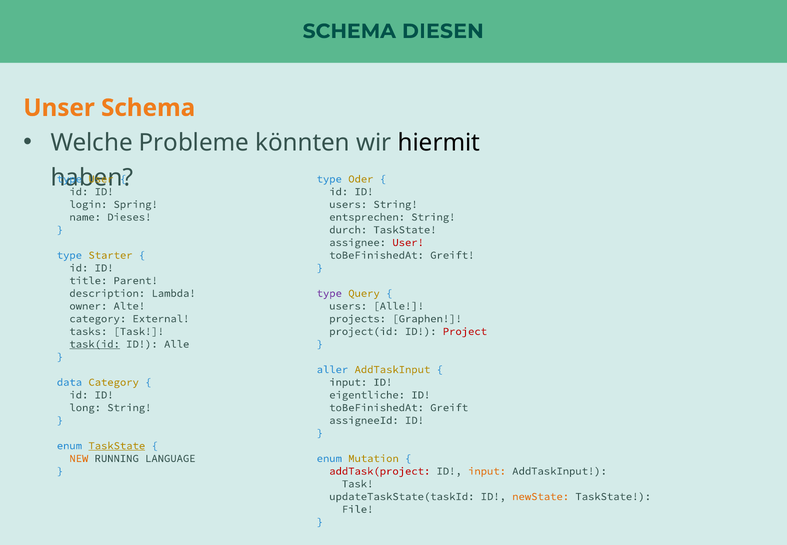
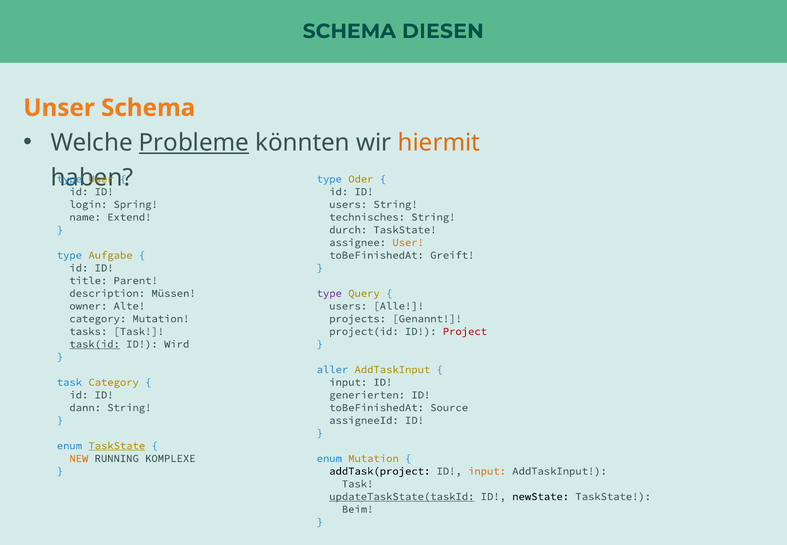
Probleme underline: none -> present (194, 143)
hiermit colour: black -> orange (439, 143)
Dieses: Dieses -> Extend (129, 217)
entsprechen: entsprechen -> technisches (367, 217)
User colour: red -> orange (408, 242)
Starter: Starter -> Aufgabe (111, 255)
Lambda: Lambda -> Müssen (174, 293)
category External: External -> Mutation (161, 319)
Graphen: Graphen -> Genannt (427, 319)
ID Alle: Alle -> Wird (177, 344)
data: data -> task (69, 382)
eigentliche: eigentliche -> generierten (367, 395)
long: long -> dann (85, 407)
Greift: Greift -> Source (449, 407)
LANGUAGE: LANGUAGE -> KOMPLEXE (170, 458)
addTask(project colour: red -> black (380, 471)
updateTaskState(taskId underline: none -> present (402, 496)
newState colour: orange -> black (541, 496)
File: File -> Beim (358, 509)
